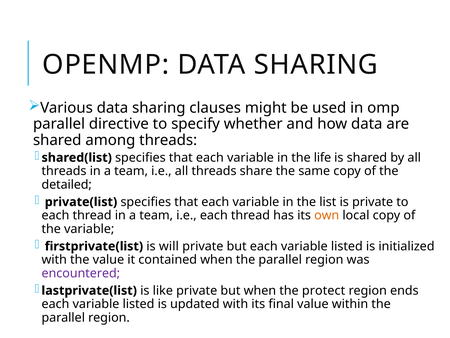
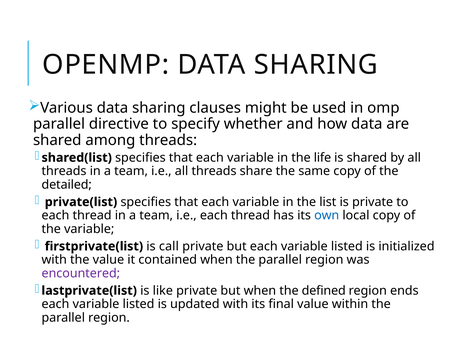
own colour: orange -> blue (327, 215)
will: will -> call (169, 246)
protect: protect -> defined (324, 290)
